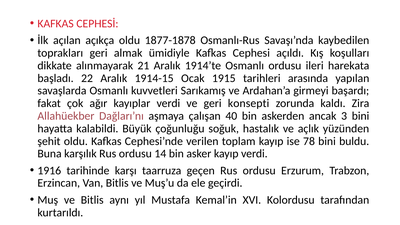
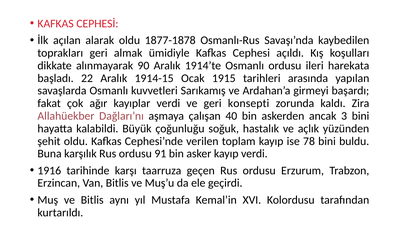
açıkça: açıkça -> alarak (100, 40)
21: 21 -> 90 (143, 66)
14: 14 -> 91 (160, 154)
